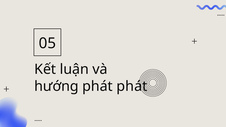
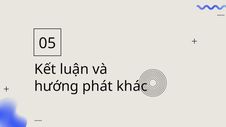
phát phát: phát -> khác (132, 86)
